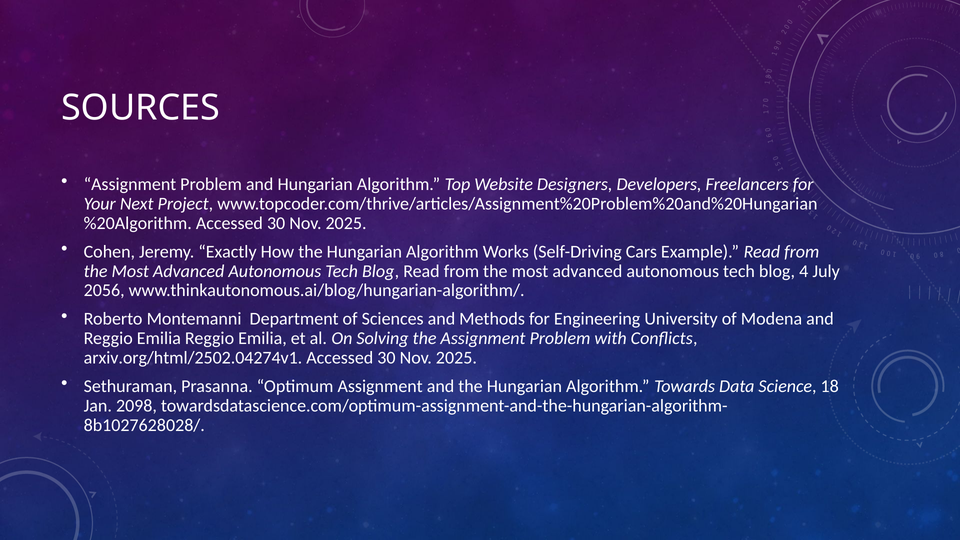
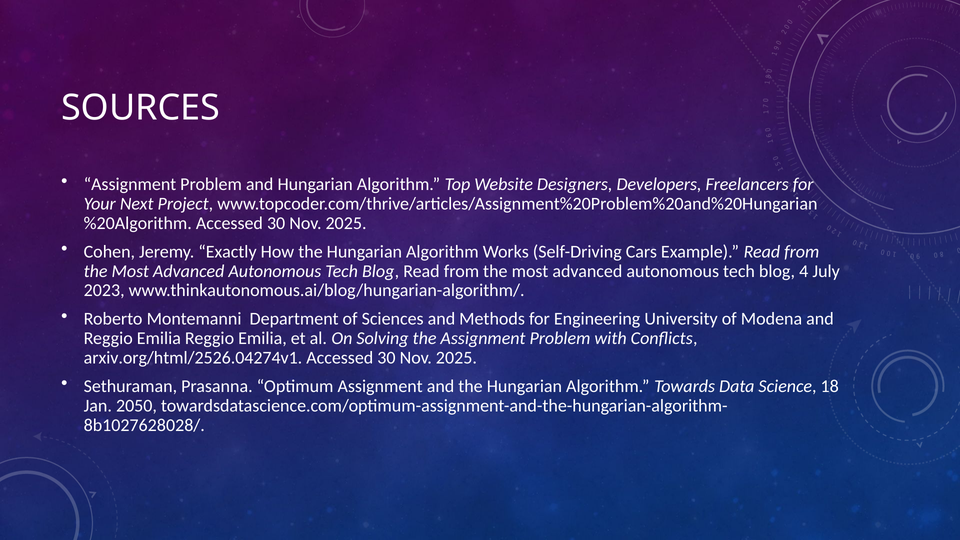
2056: 2056 -> 2023 (104, 291)
arxiv.org/html/2502.04274v1: arxiv.org/html/2502.04274v1 -> arxiv.org/html/2526.04274v1 (193, 358)
2098: 2098 -> 2050 (136, 406)
